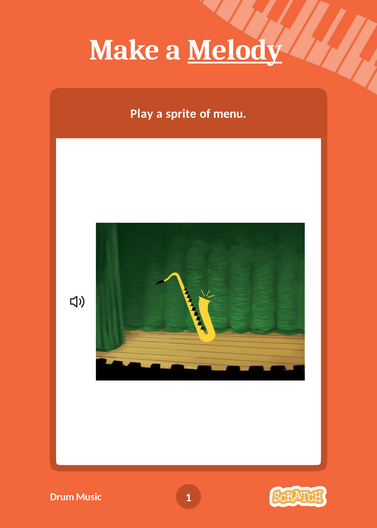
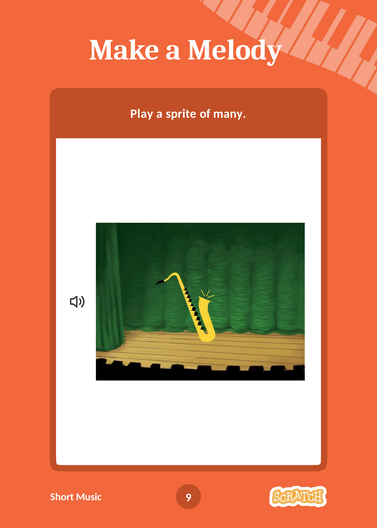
Melody underline: present -> none (235, 50)
menu: menu -> many (230, 114)
Drum: Drum -> Short (62, 497)
1: 1 -> 9 (188, 497)
